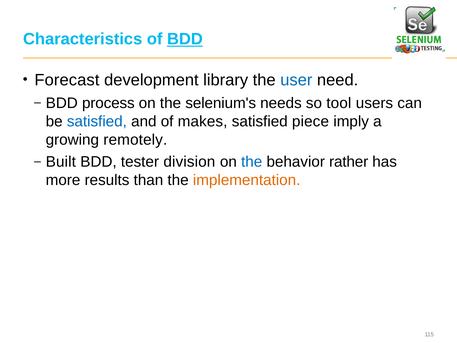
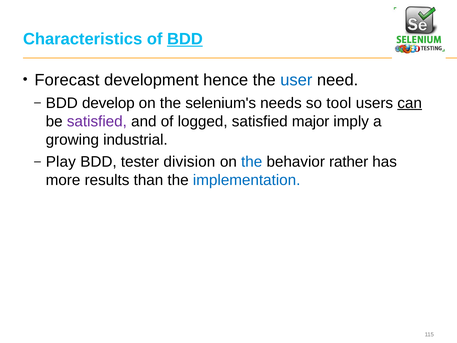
library: library -> hence (226, 80)
process: process -> develop (108, 103)
can underline: none -> present (410, 103)
satisfied colour: blue -> purple (97, 121)
makes: makes -> logged (203, 121)
piece: piece -> major (311, 121)
remotely: remotely -> industrial (135, 140)
Built: Built -> Play (61, 162)
implementation colour: orange -> blue (247, 180)
